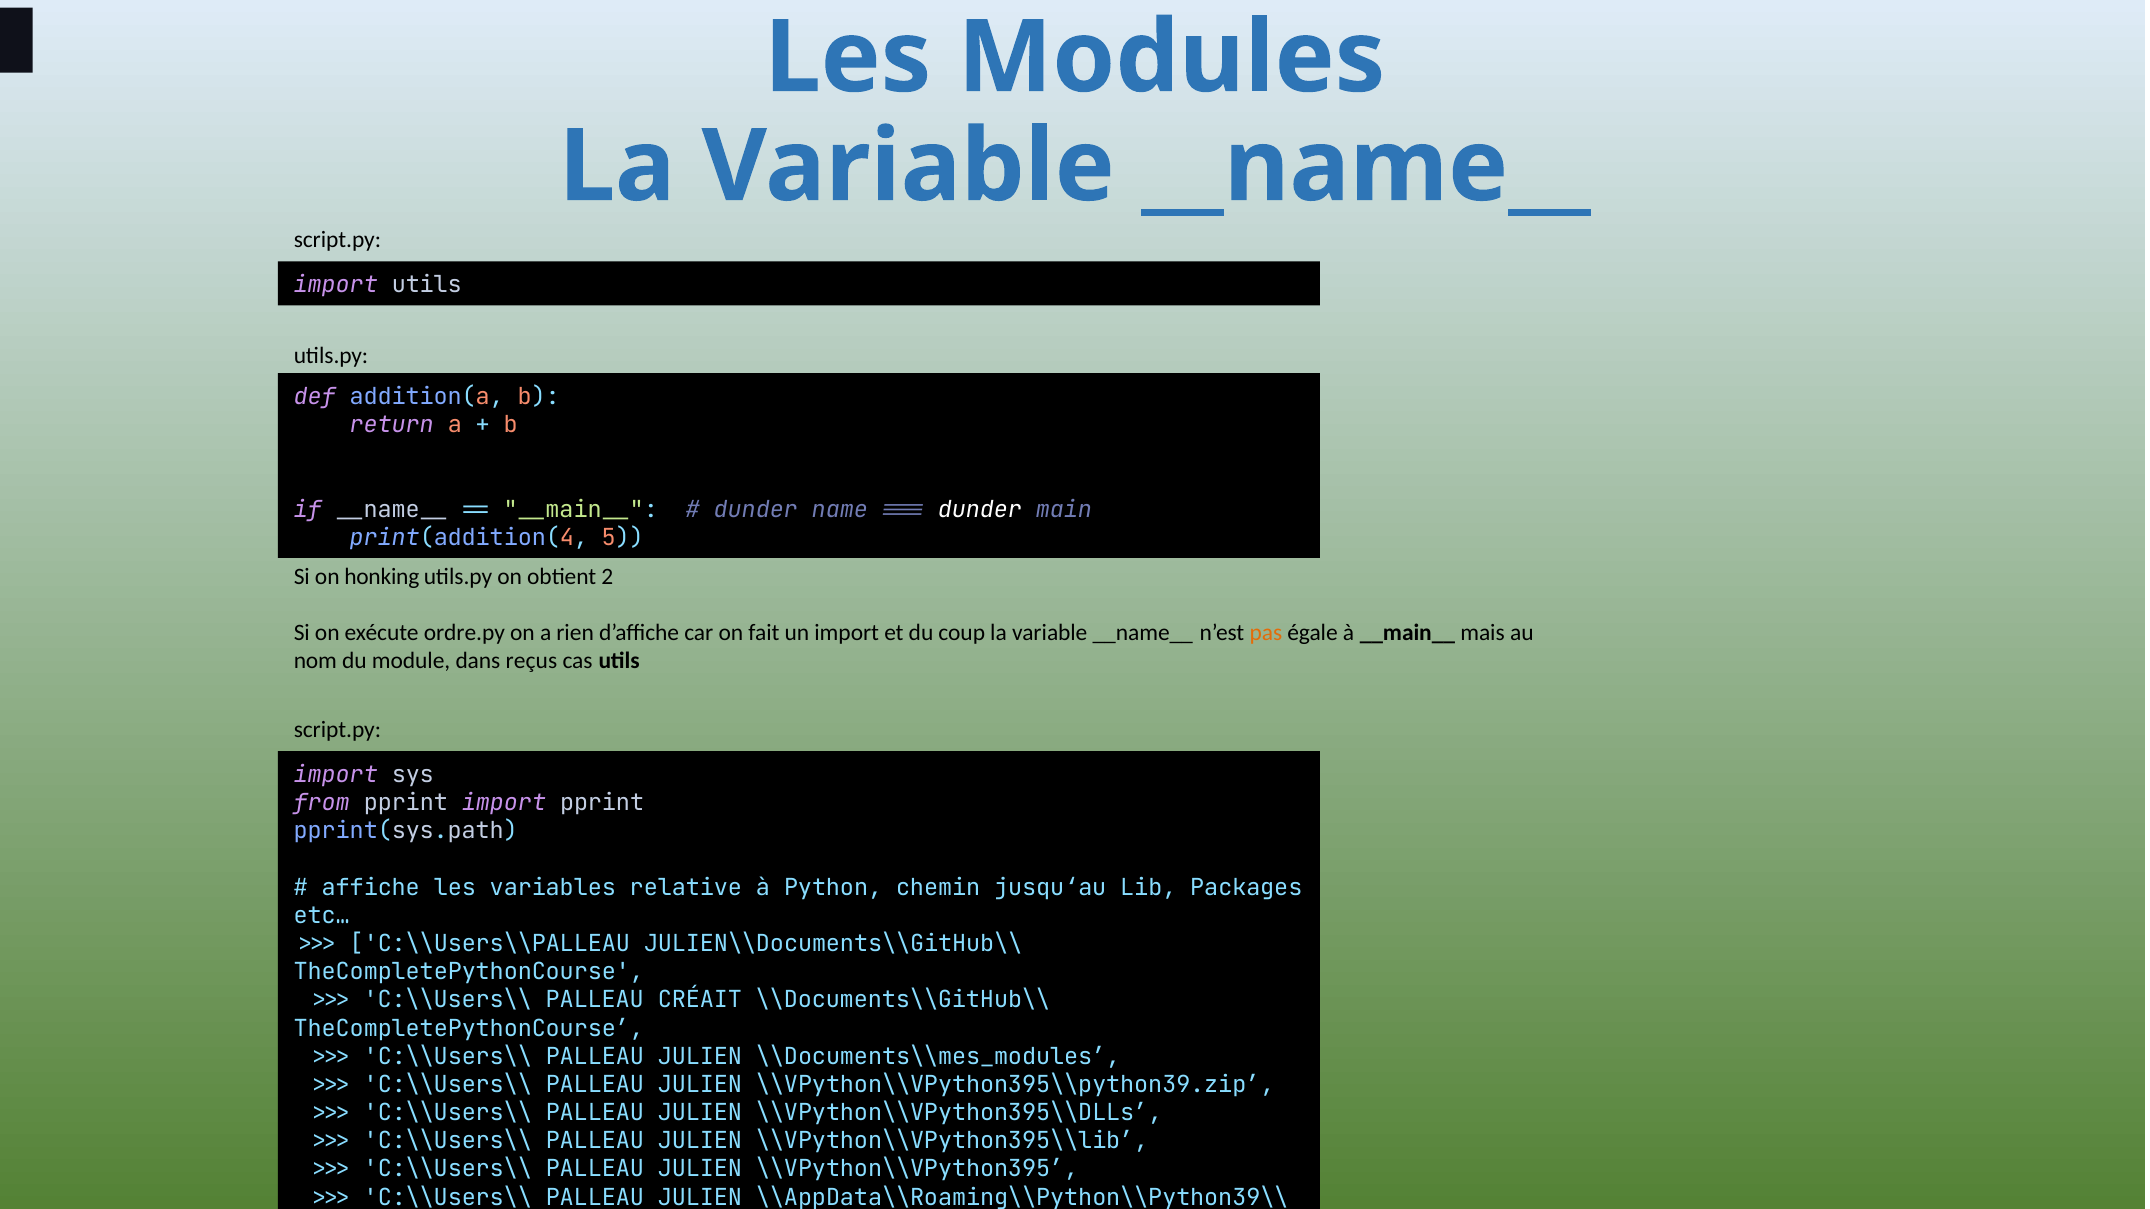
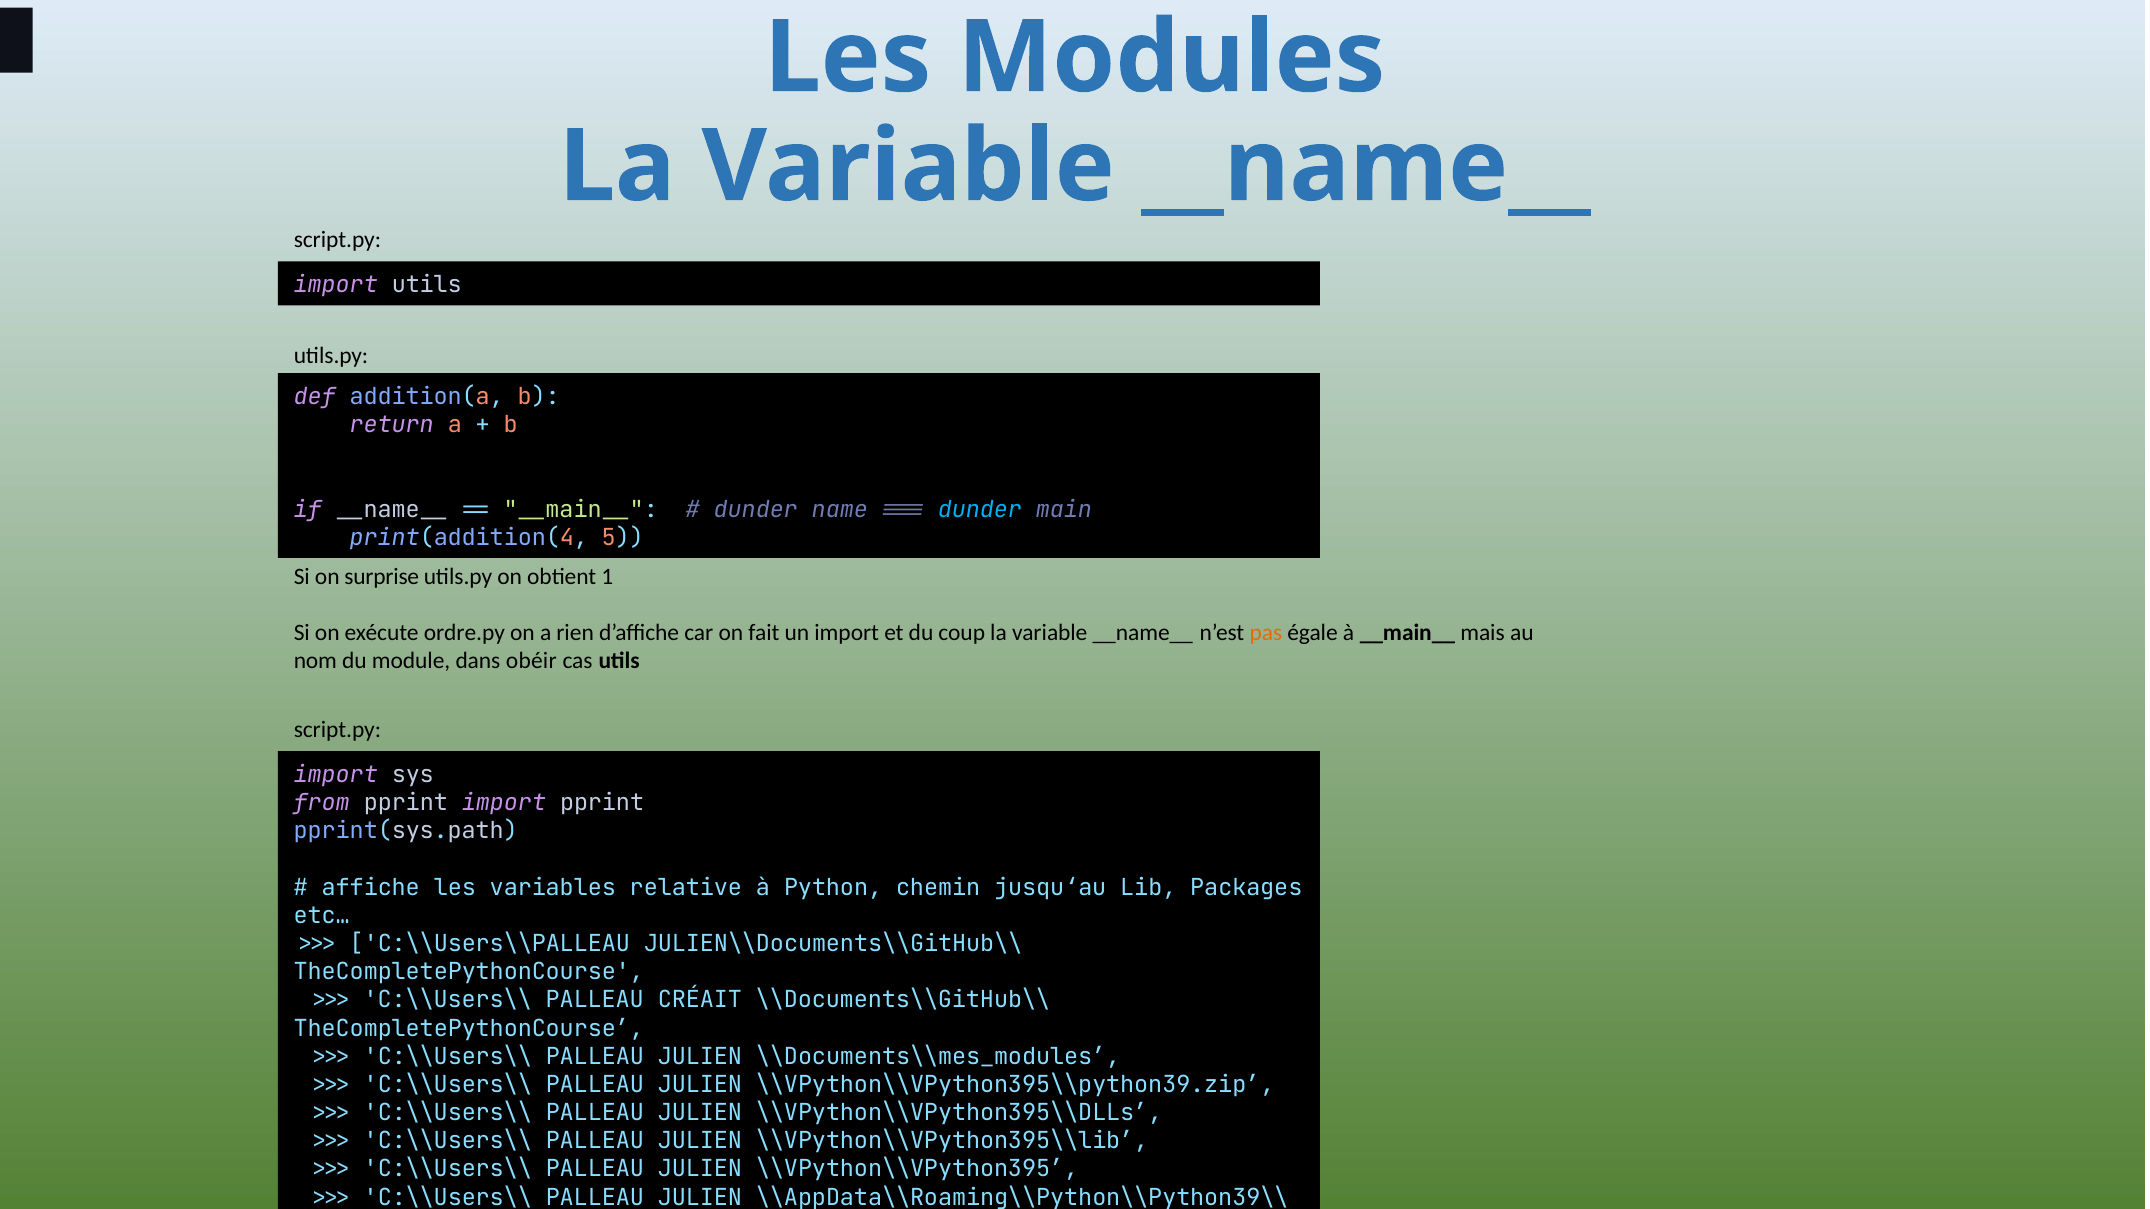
dunder colour: white -> light blue (980, 510)
honking: honking -> surprise (382, 577)
2: 2 -> 1 (607, 577)
reçus: reçus -> obéir (531, 661)
